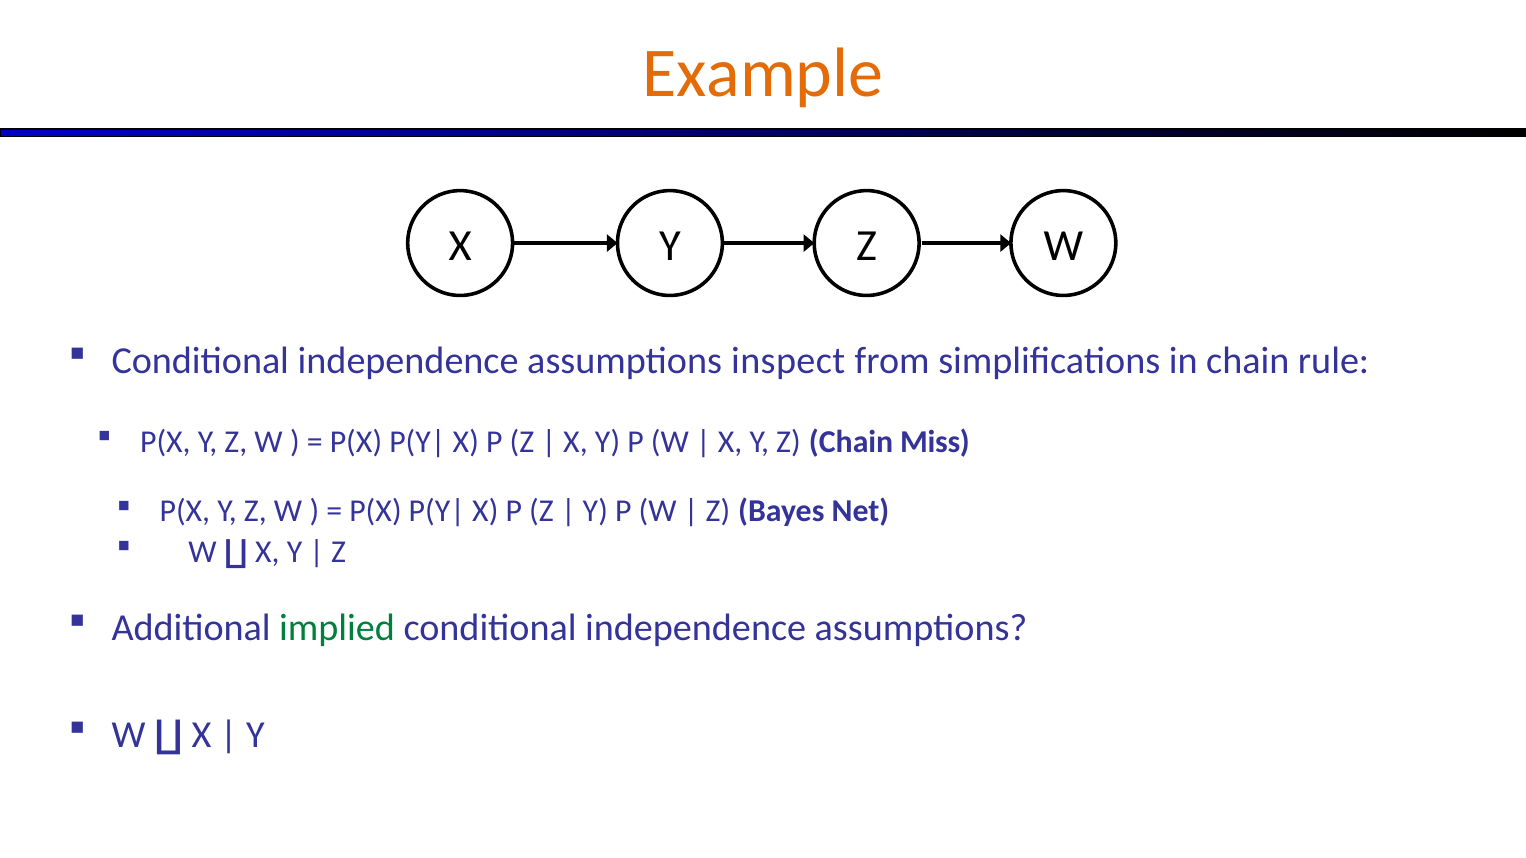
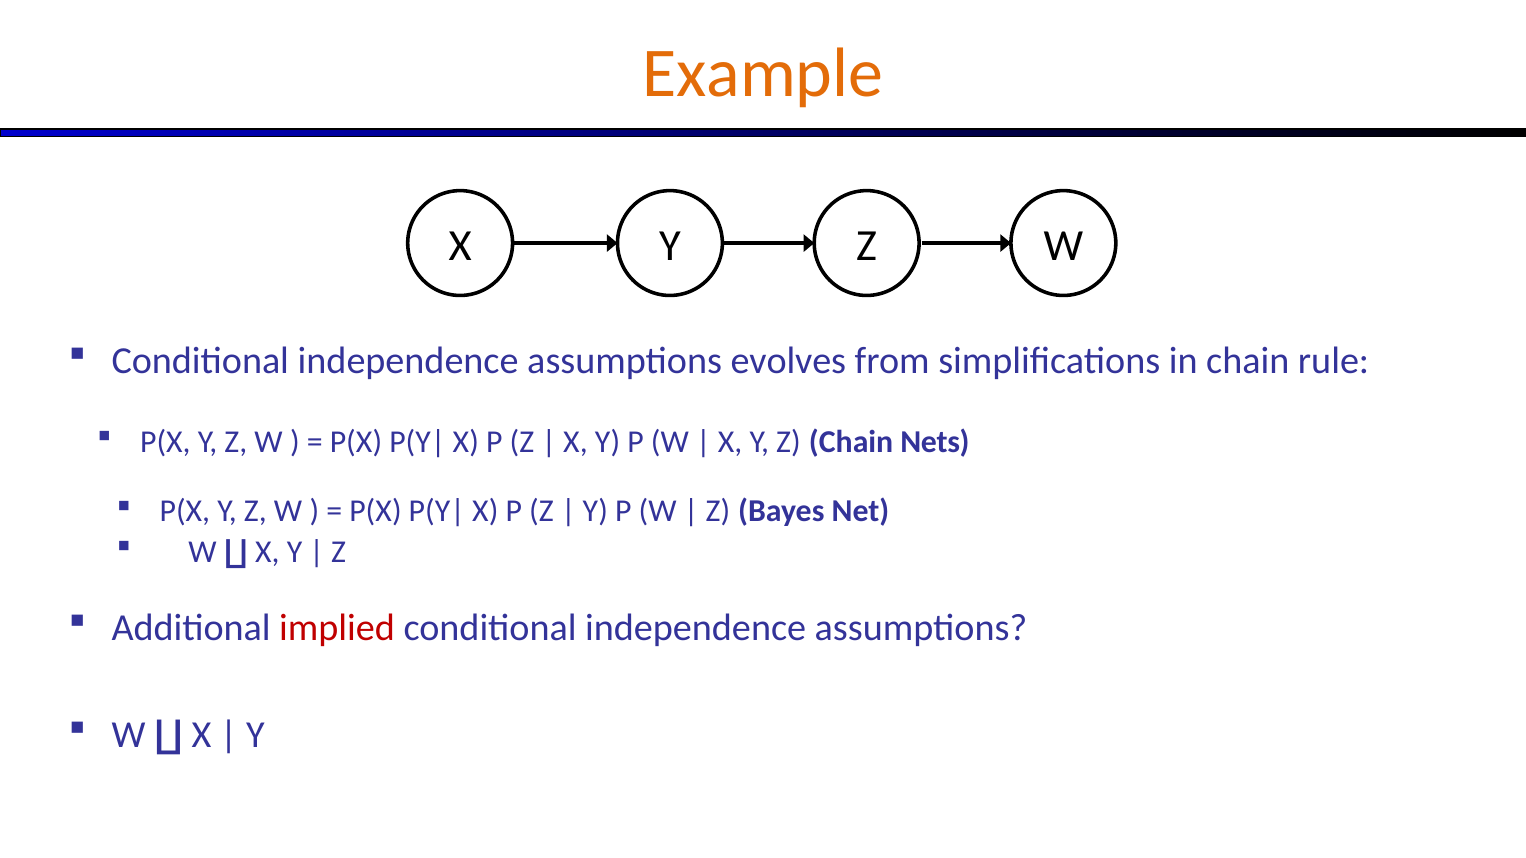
inspect: inspect -> evolves (788, 361)
Miss: Miss -> Nets (935, 442)
implied colour: green -> red (337, 628)
